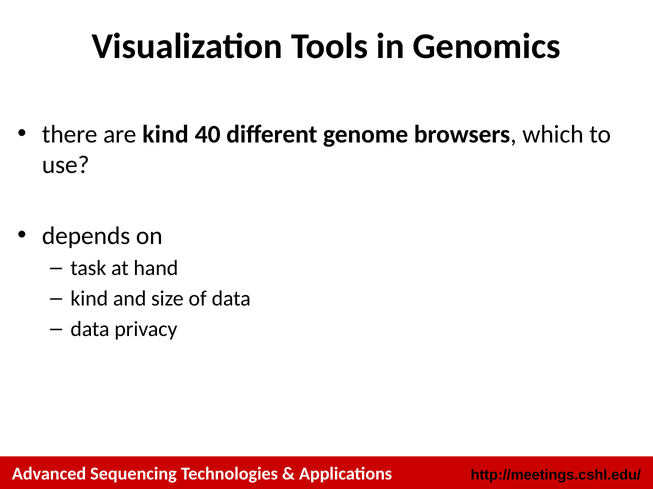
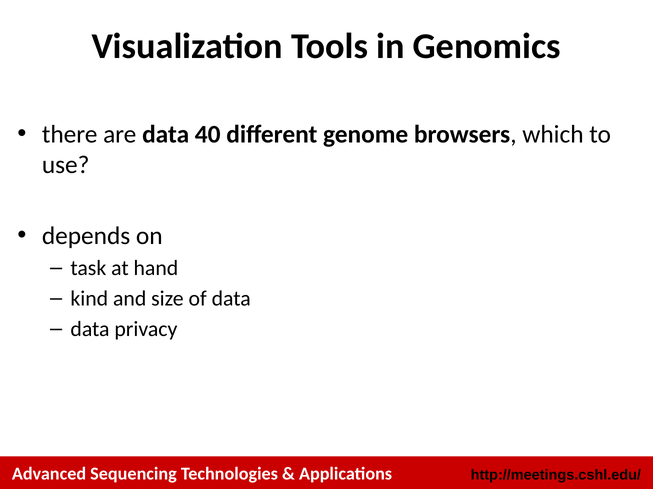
are kind: kind -> data (166, 135)
